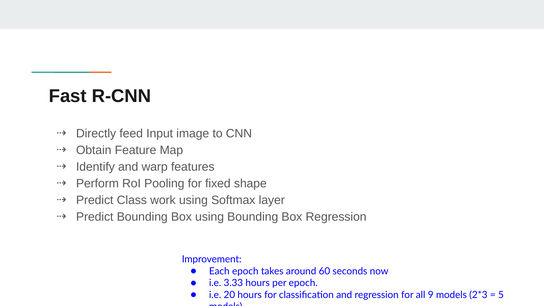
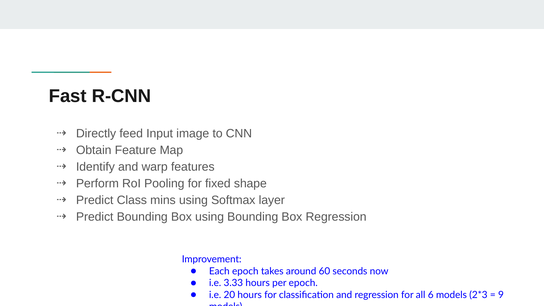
work: work -> mins (163, 200)
9: 9 -> 6 (431, 295)
5: 5 -> 9 (501, 295)
